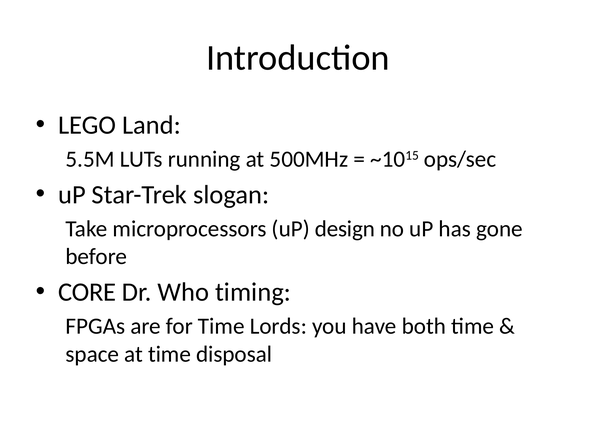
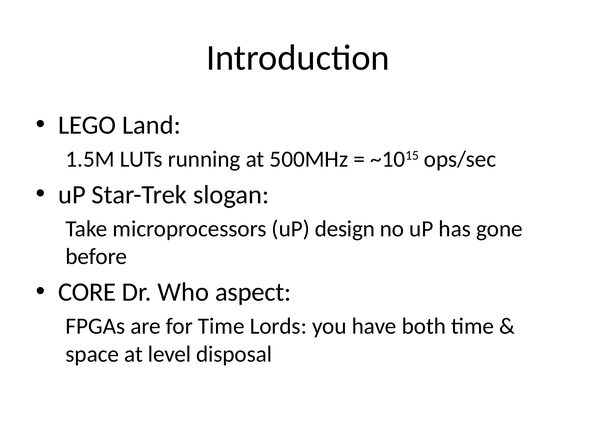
5.5M: 5.5M -> 1.5M (90, 159)
timing: timing -> aspect (253, 292)
at time: time -> level (170, 354)
